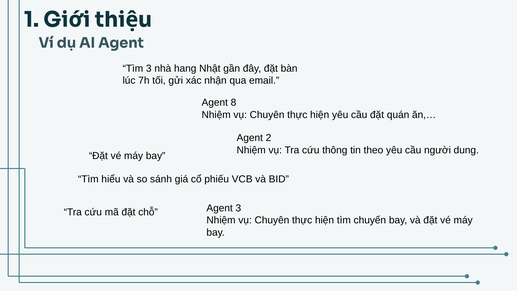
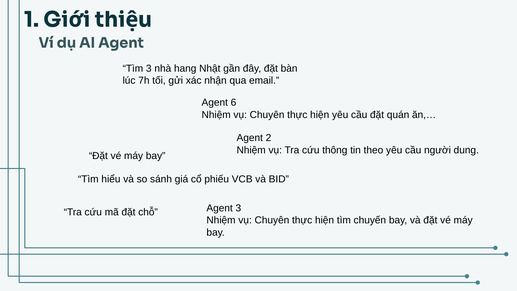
8: 8 -> 6 (234, 103)
